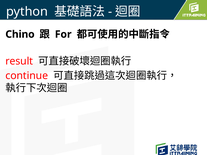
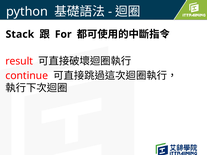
Chino: Chino -> Stack (20, 34)
